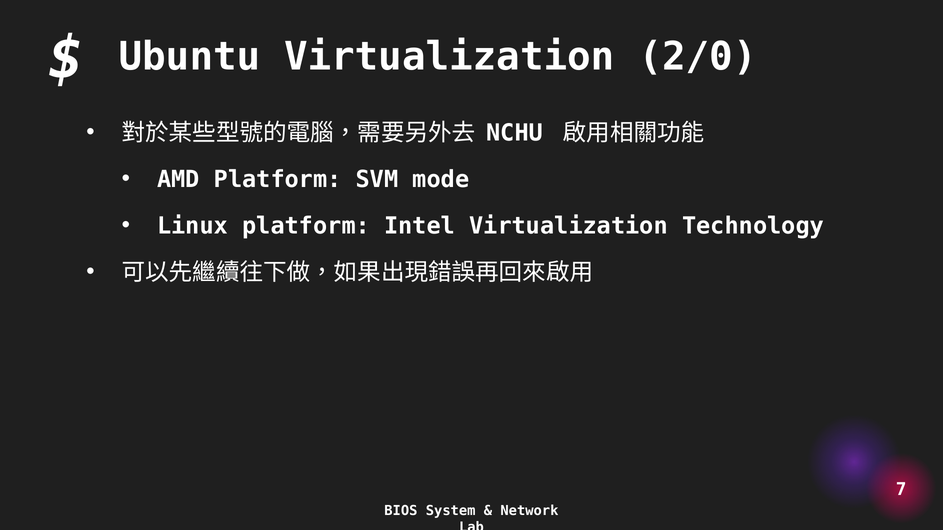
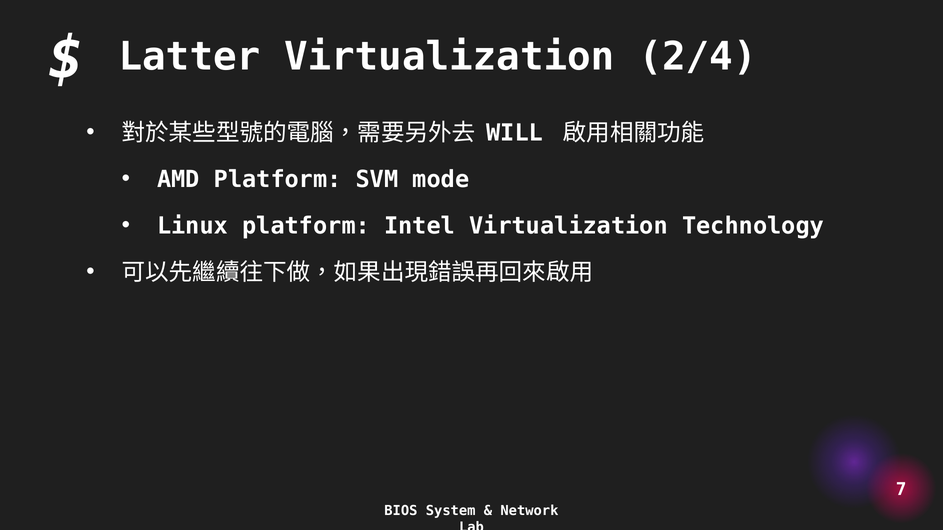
Ubuntu: Ubuntu -> Latter (190, 57)
2/0: 2/0 -> 2/4 (698, 57)
NCHU: NCHU -> WILL (515, 133)
